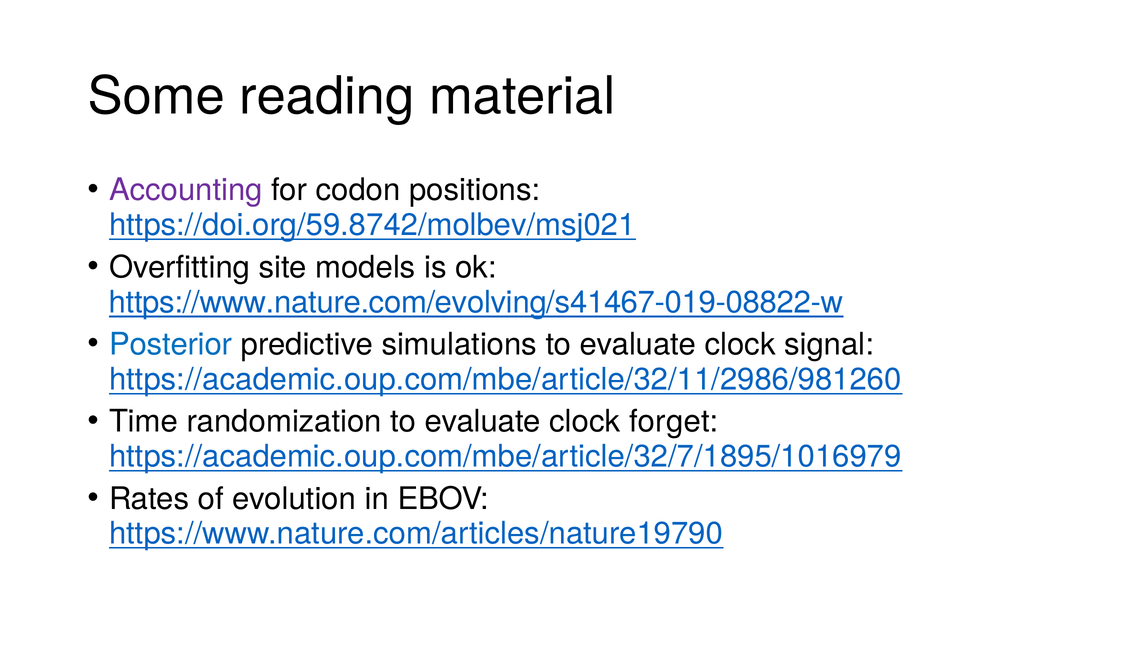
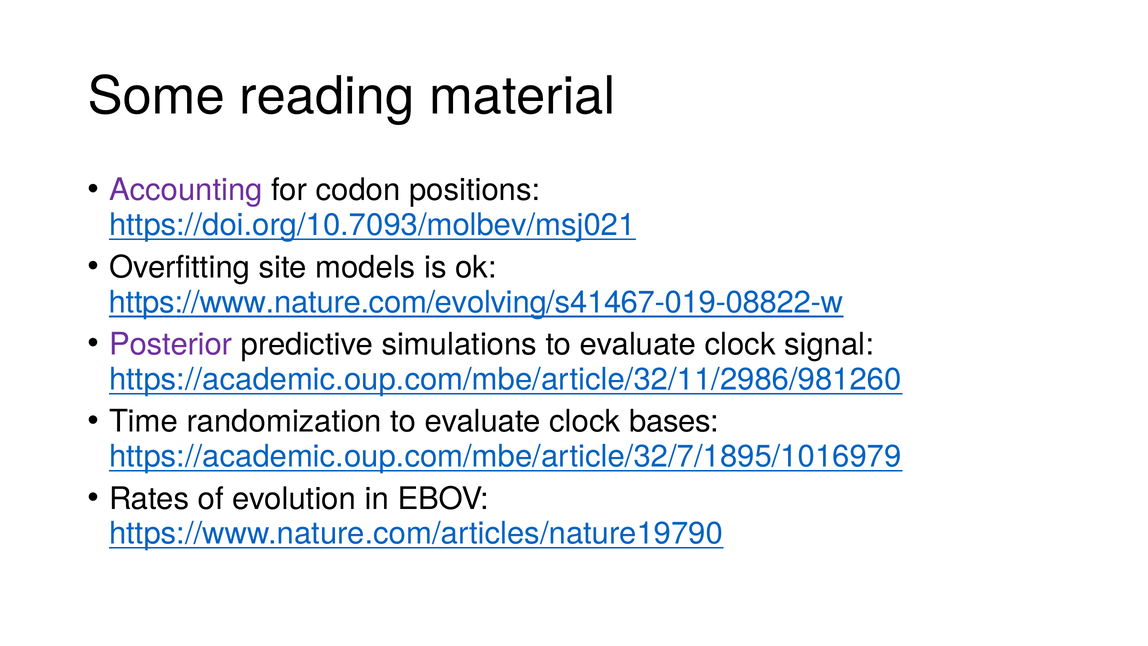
https://doi.org/59.8742/molbev/msj021: https://doi.org/59.8742/molbev/msj021 -> https://doi.org/10.7093/molbev/msj021 (372, 225)
Posterior colour: blue -> purple (171, 344)
forget: forget -> bases (674, 421)
